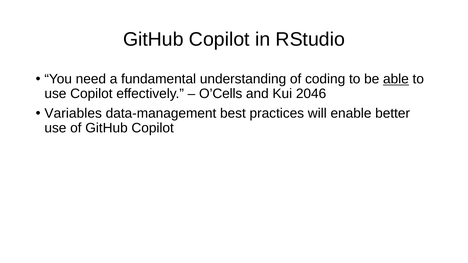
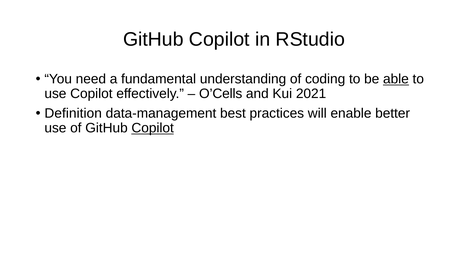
2046: 2046 -> 2021 (311, 94)
Variables: Variables -> Definition (73, 113)
Copilot underline: none -> present (153, 128)
